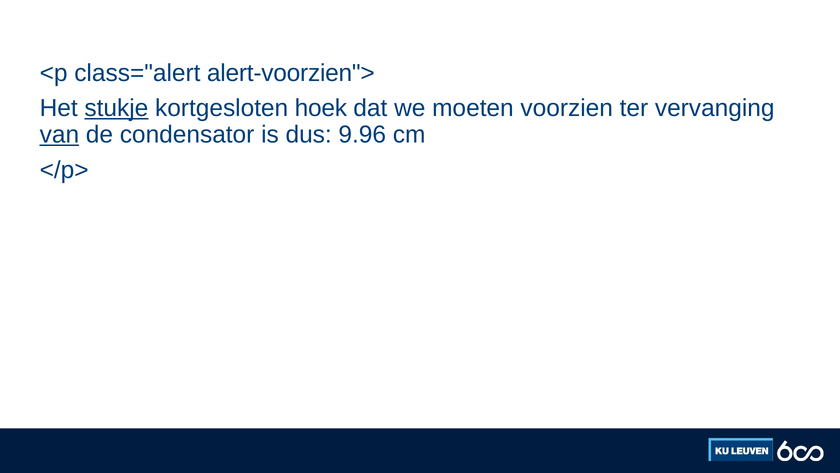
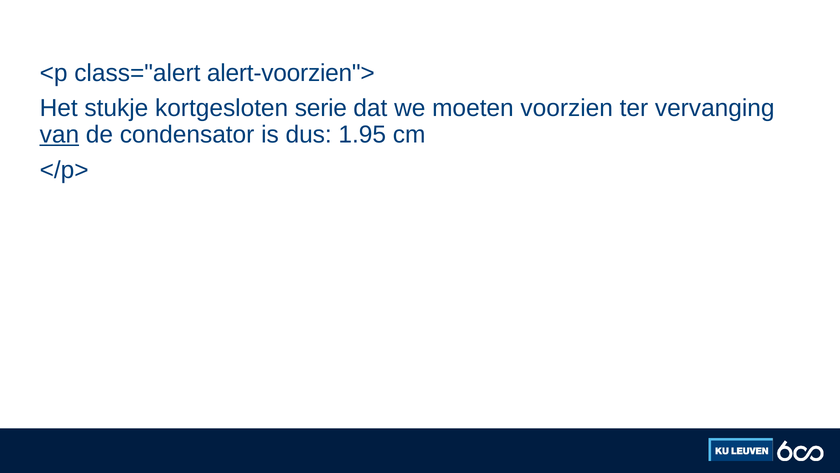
stukje underline: present -> none (116, 108)
hoek: hoek -> serie (321, 108)
9.96: 9.96 -> 1.95 (362, 135)
